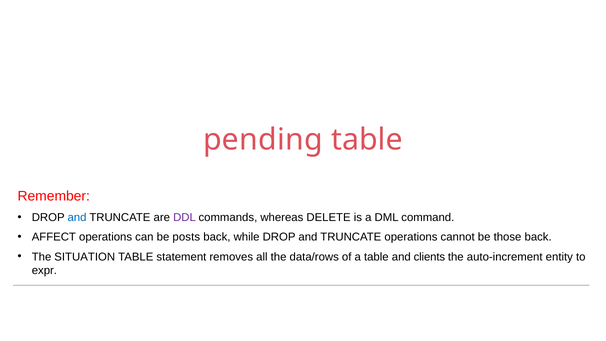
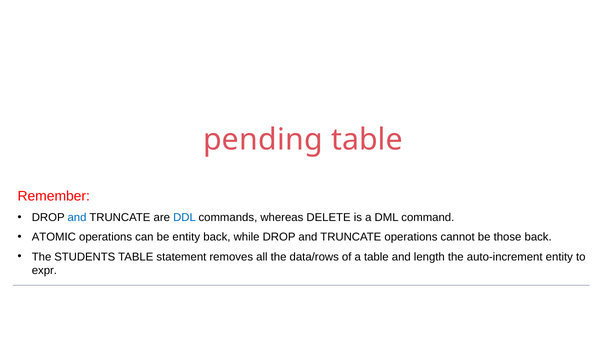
DDL colour: purple -> blue (184, 217)
AFFECT: AFFECT -> ATOMIC (54, 237)
be posts: posts -> entity (186, 237)
SITUATION: SITUATION -> STUDENTS (85, 257)
clients: clients -> length (429, 257)
